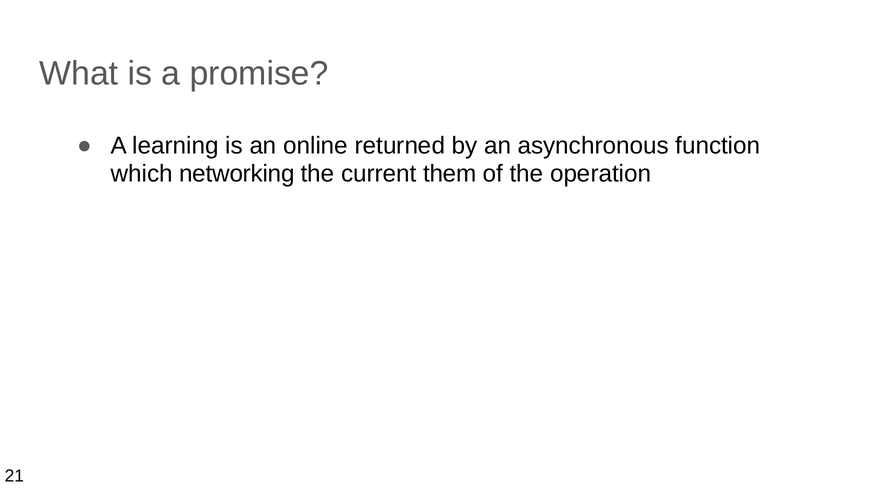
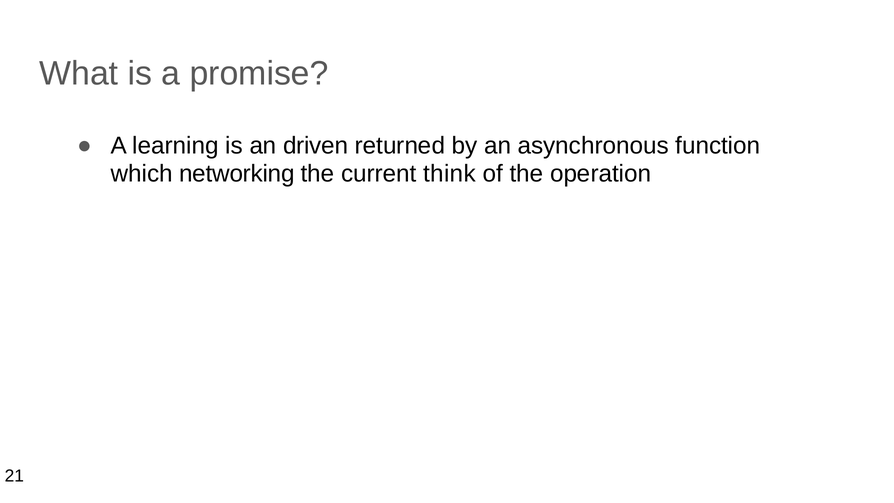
online: online -> driven (316, 146)
them: them -> think (450, 173)
